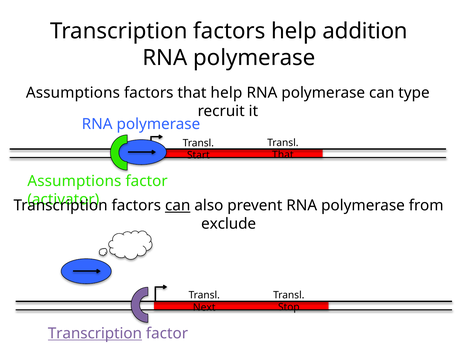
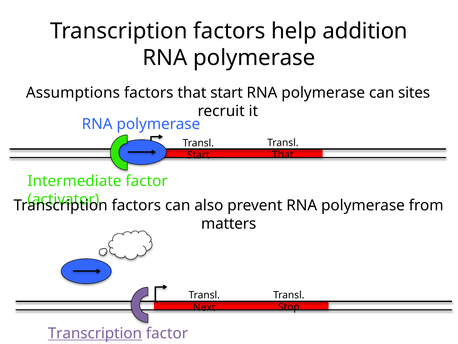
that help: help -> start (227, 93)
type: type -> sites (414, 93)
Assumptions: Assumptions -> Intermediate (74, 181)
can underline: present -> none (178, 205)
exclude: exclude -> matters (229, 224)
